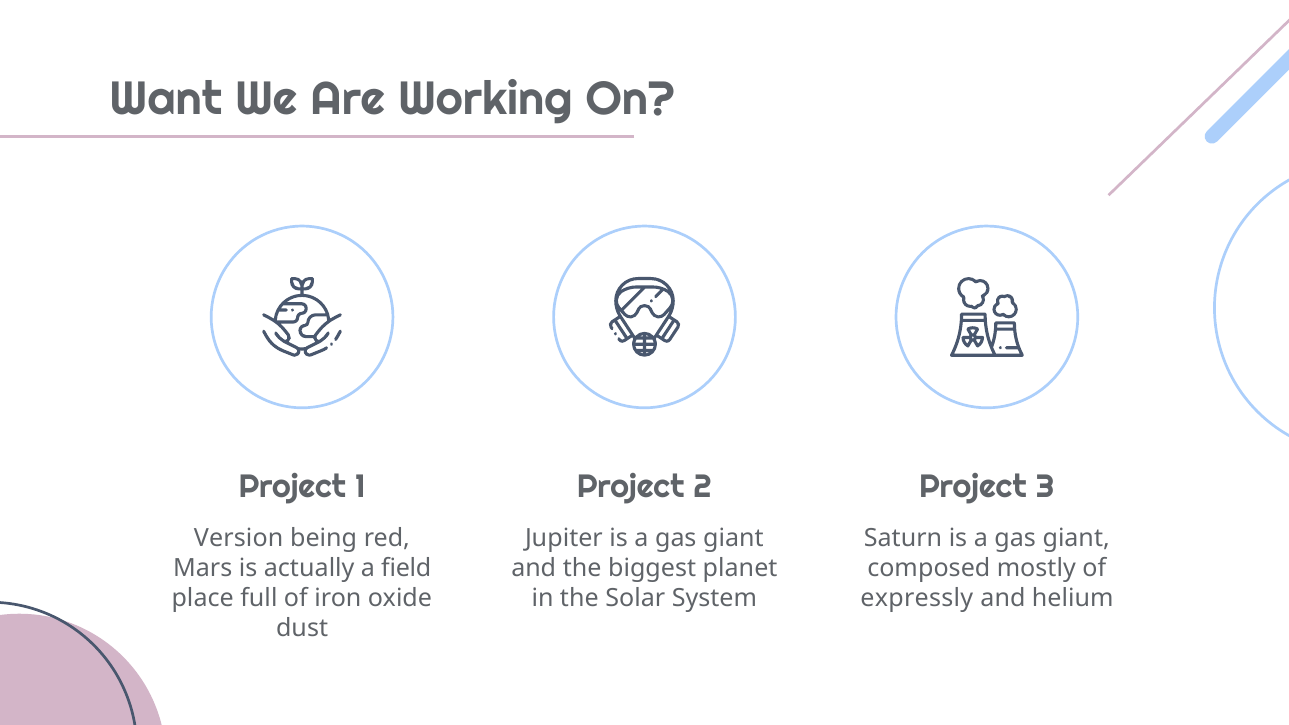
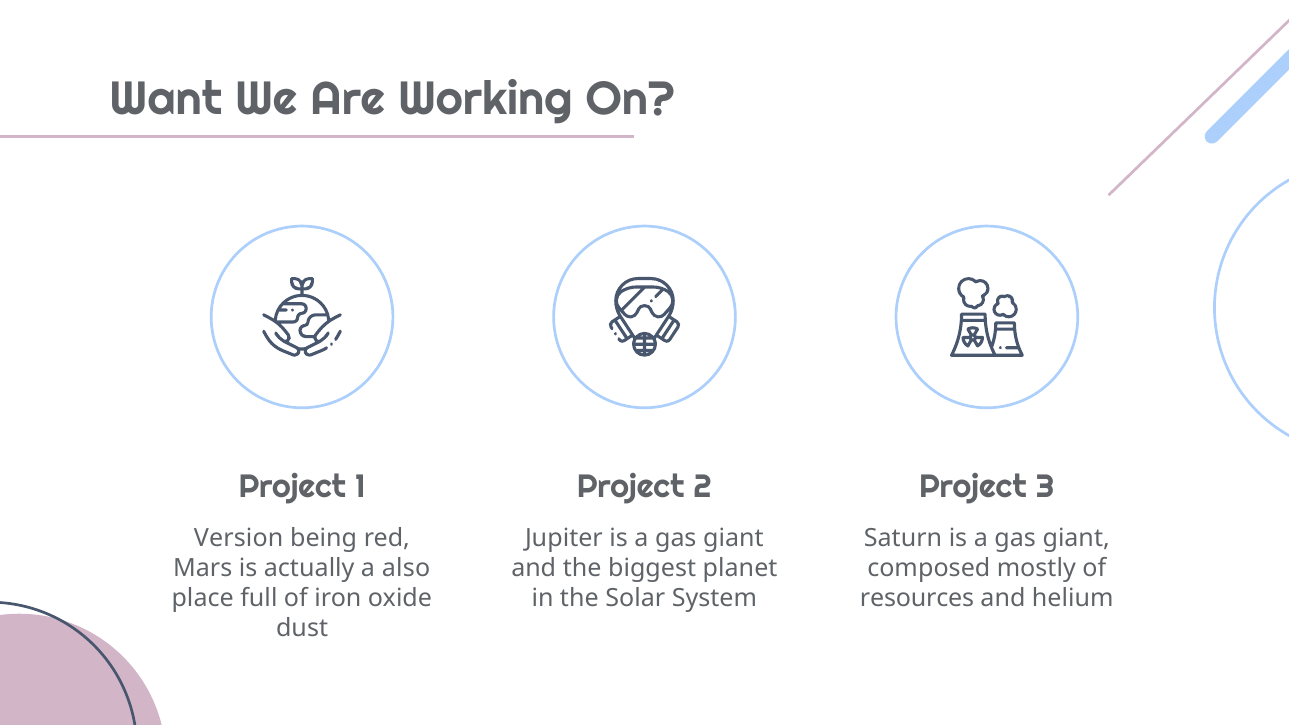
field: field -> also (406, 568)
expressly: expressly -> resources (917, 598)
